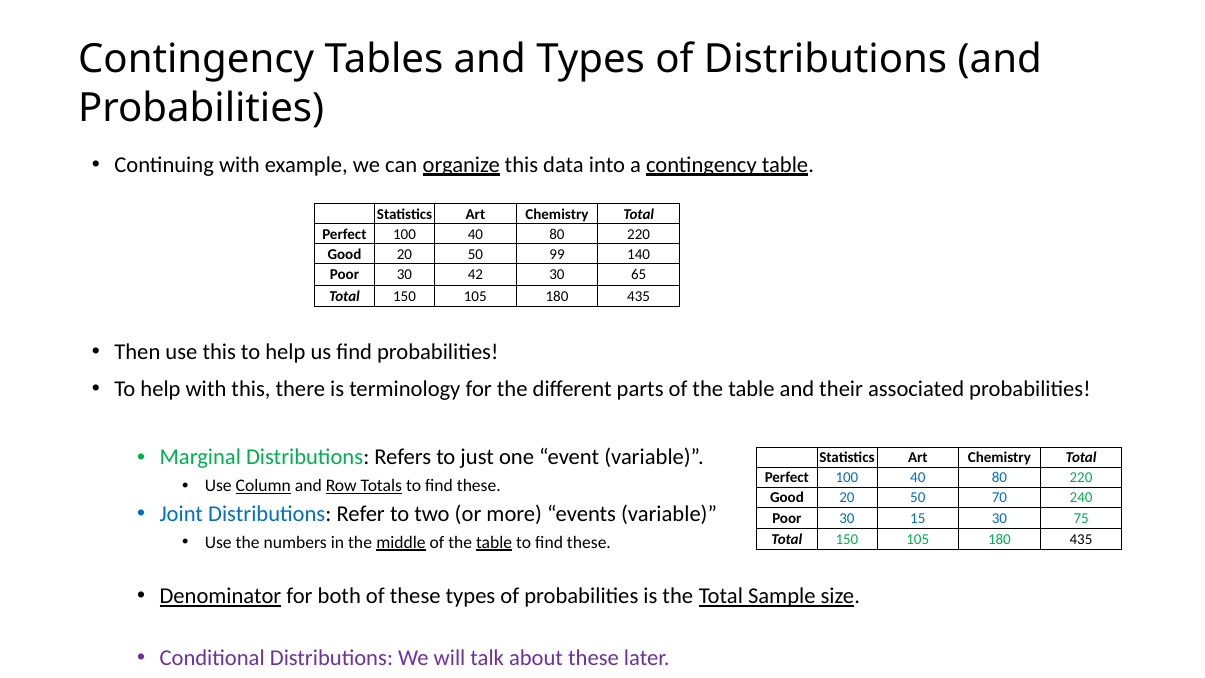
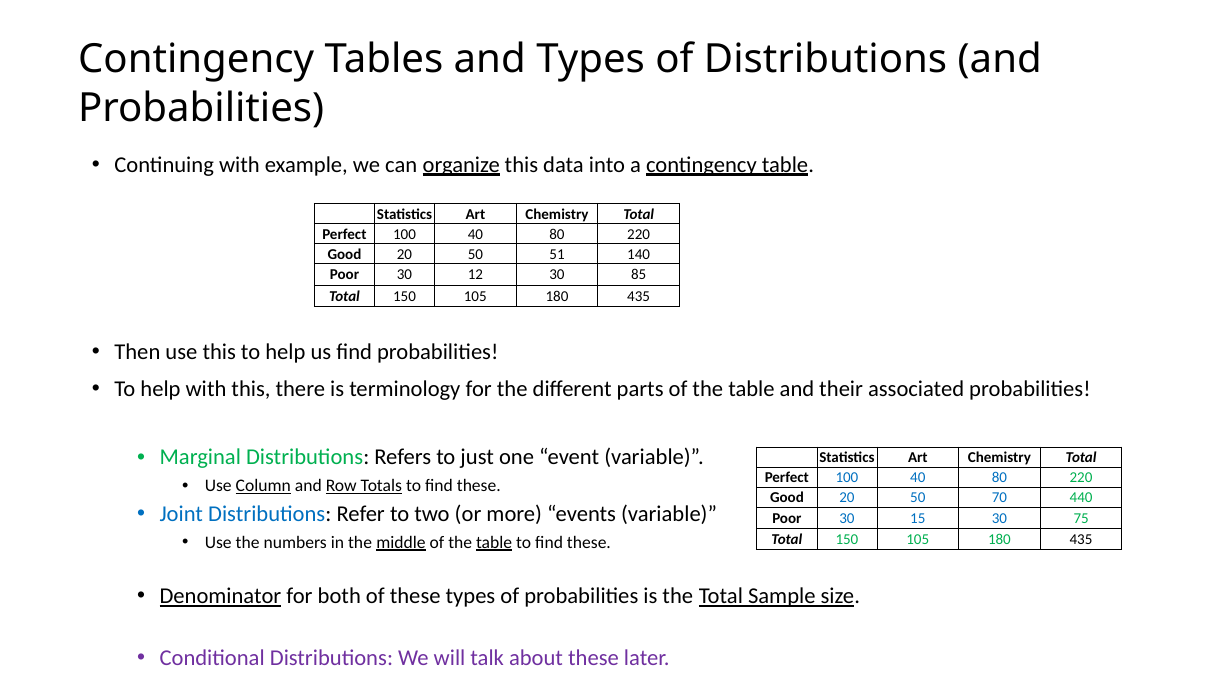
99: 99 -> 51 (557, 254)
42: 42 -> 12 (475, 275)
65: 65 -> 85 (639, 275)
240: 240 -> 440 (1081, 498)
